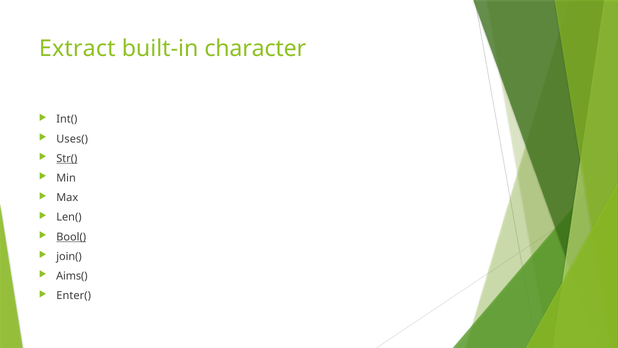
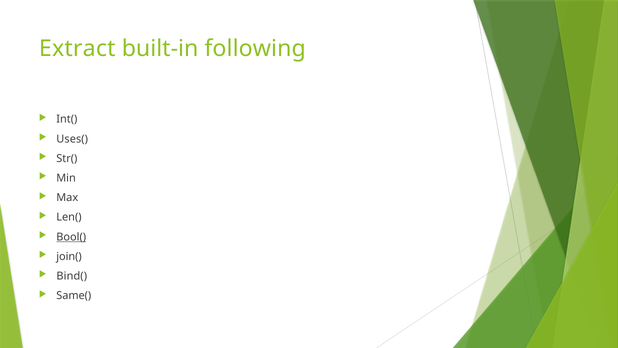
character: character -> following (255, 49)
Str( underline: present -> none (67, 158)
Aims(: Aims( -> Bind( (72, 276)
Enter(: Enter( -> Same( (74, 295)
